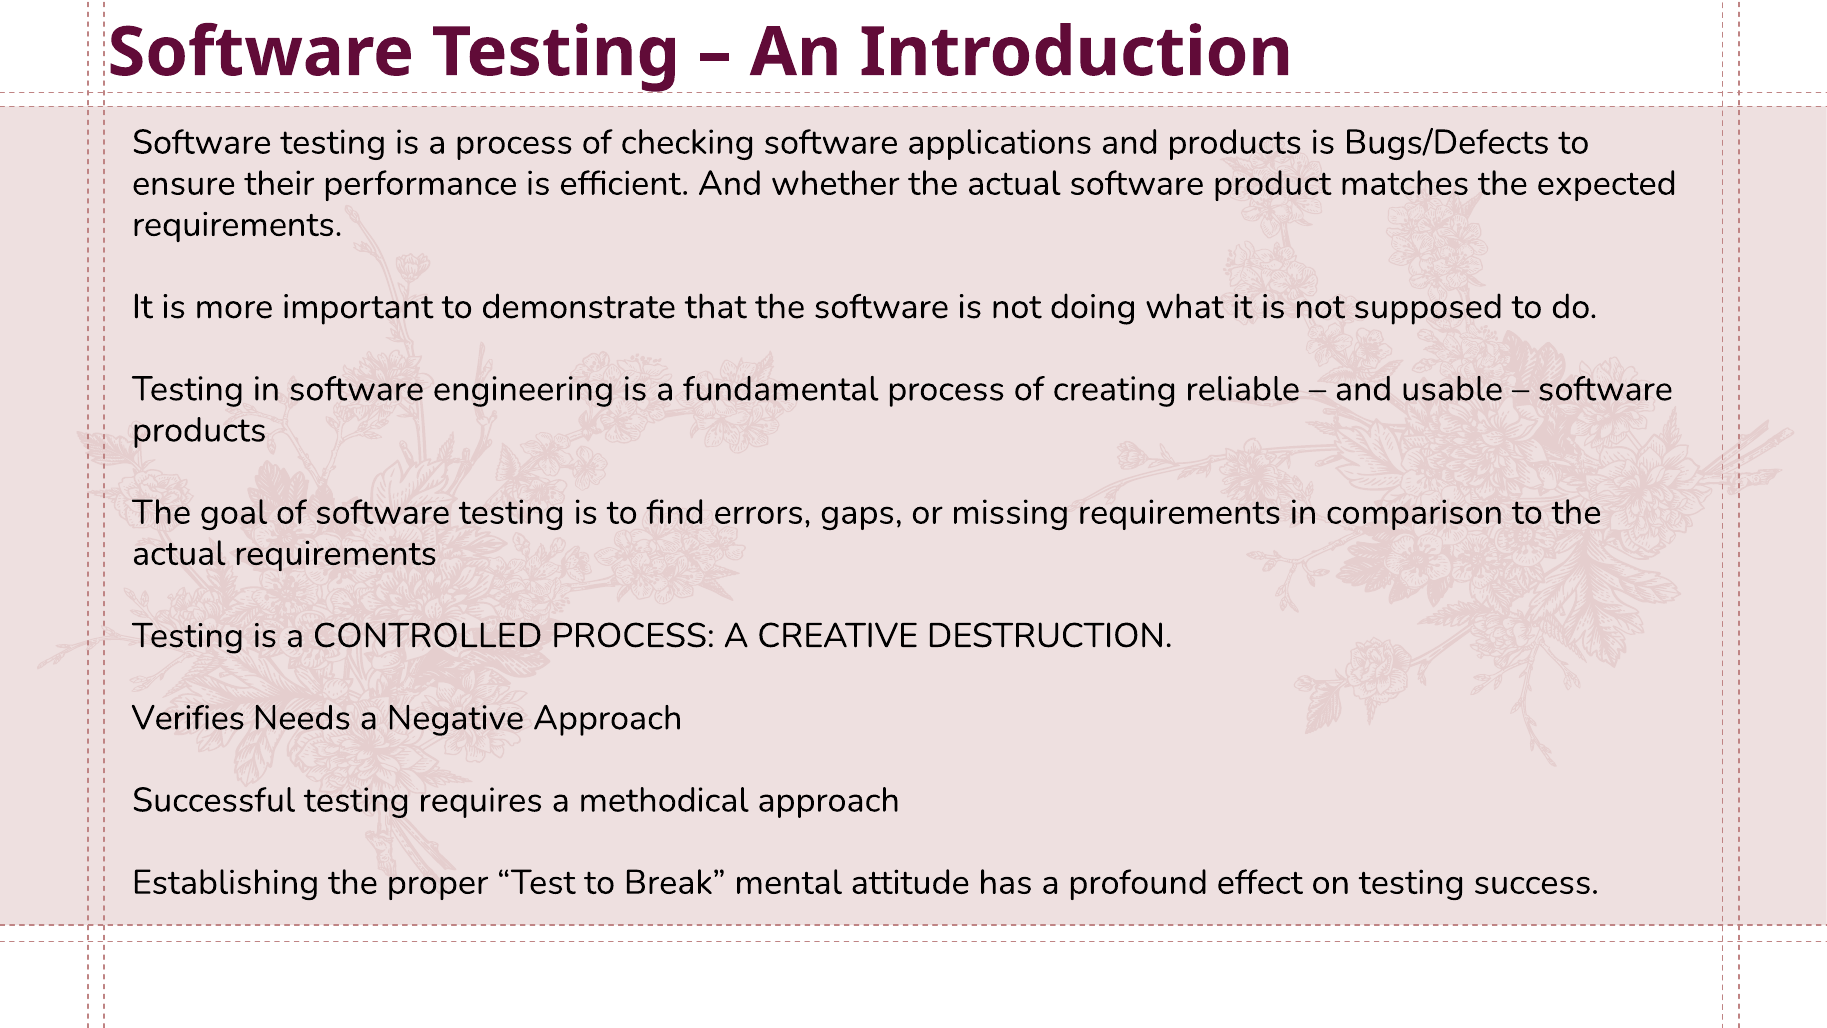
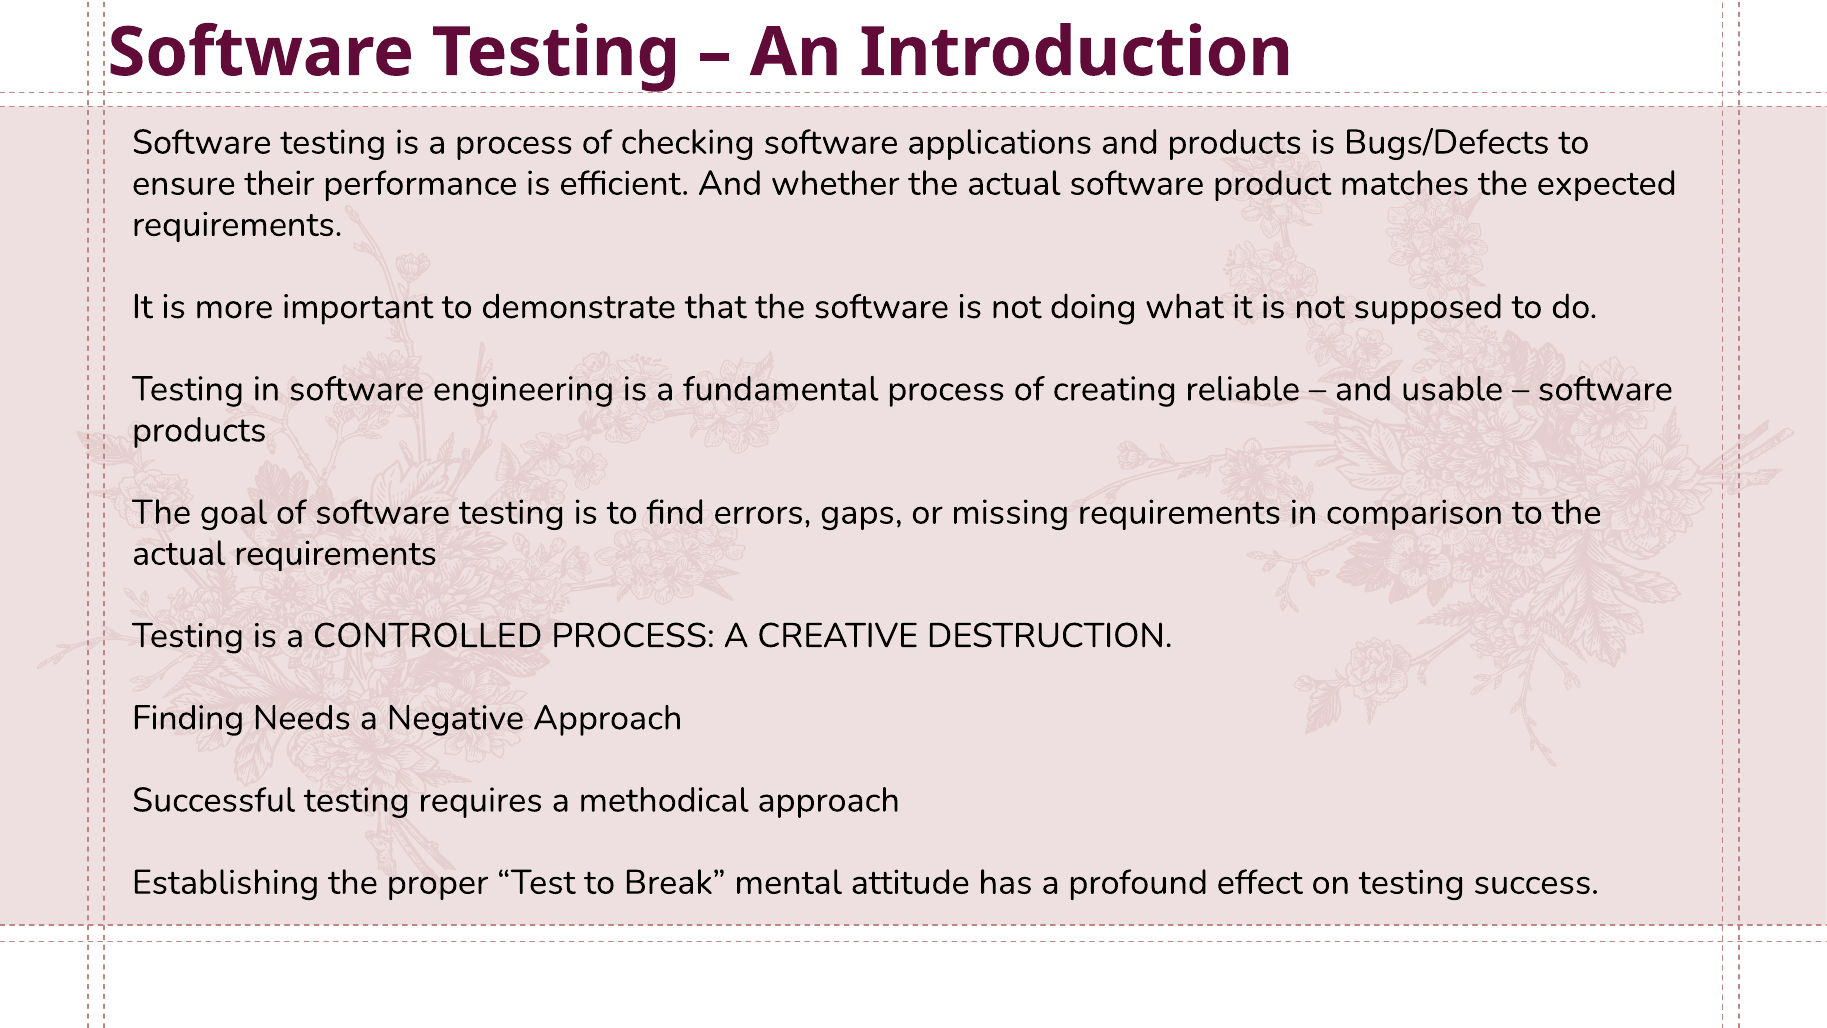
Verifies: Verifies -> Finding (188, 718)
